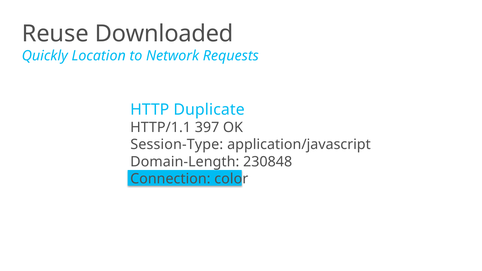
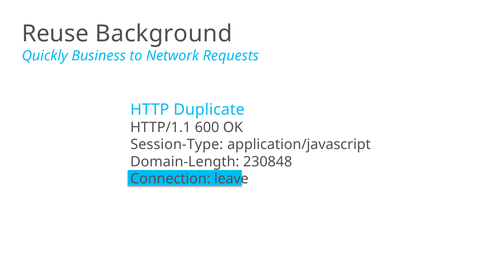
Downloaded: Downloaded -> Background (164, 34)
Location: Location -> Business (99, 56)
397: 397 -> 600 (207, 127)
color: color -> leave (231, 179)
